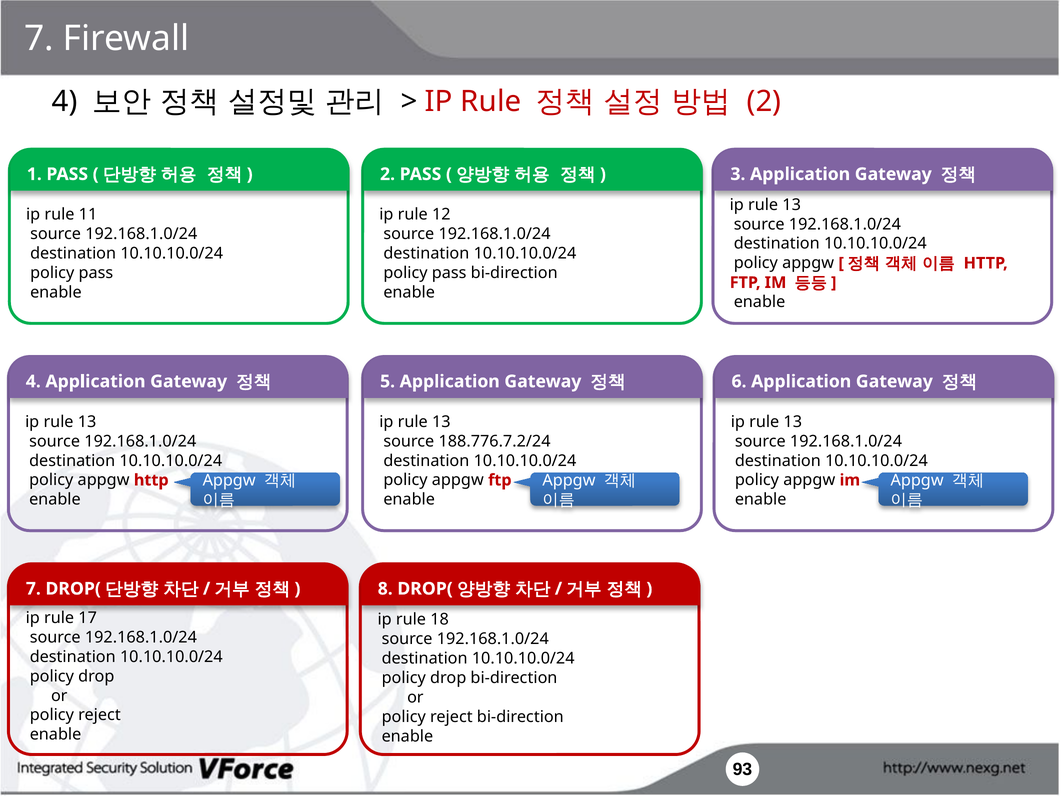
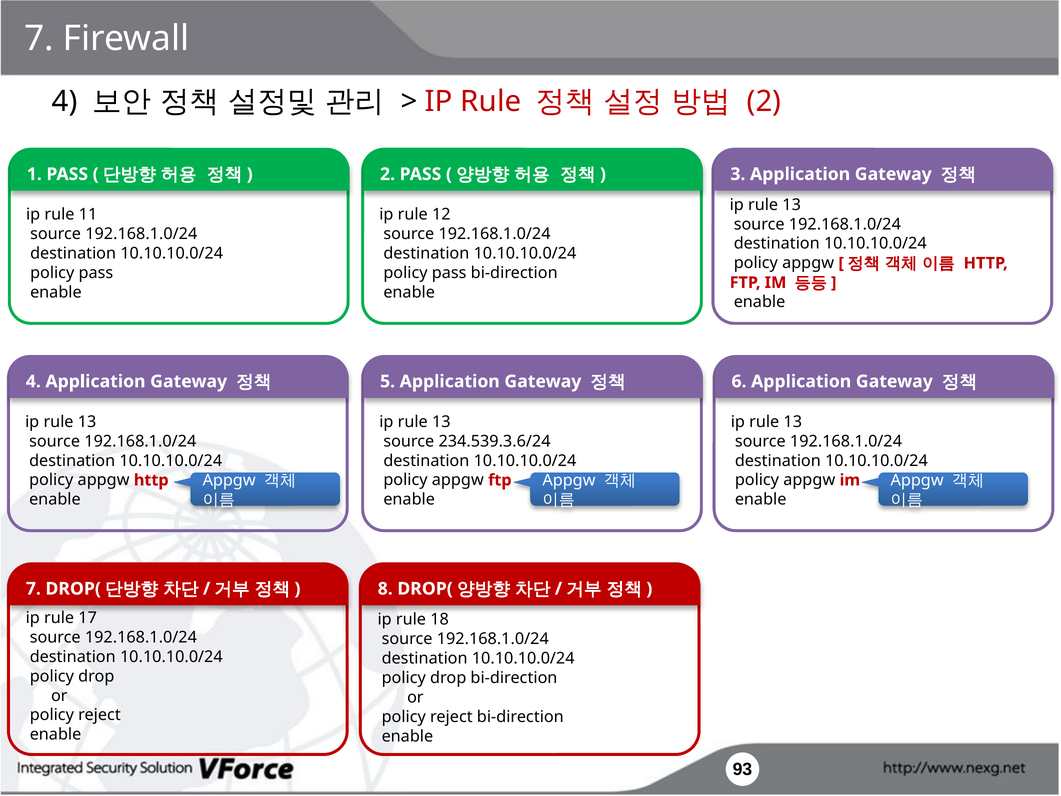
188.776.7.2/24: 188.776.7.2/24 -> 234.539.3.6/24 (495, 441)
